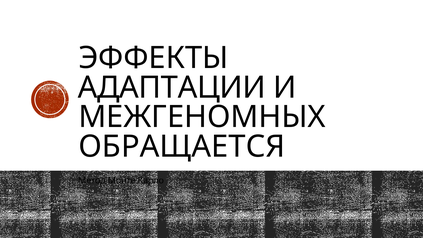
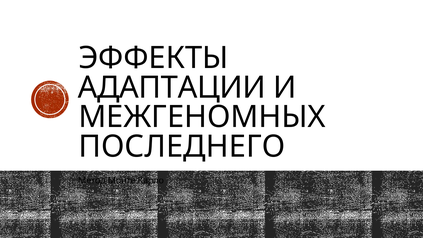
ОБРАЩАЕТСЯ: ОБРАЩАЕТСЯ -> ПОСЛЕДНЕГО (182, 147)
